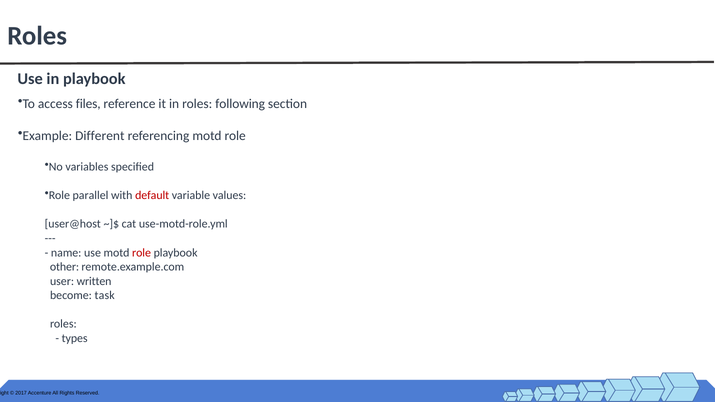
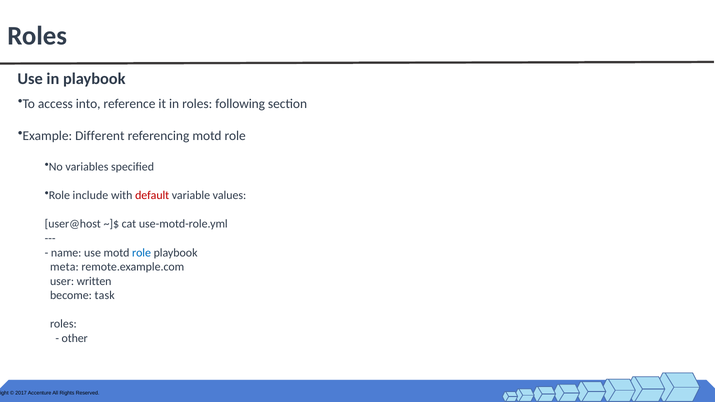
files: files -> into (88, 104)
parallel: parallel -> include (90, 196)
role colour: red -> blue (141, 253)
other: other -> meta (64, 267)
types: types -> other (75, 338)
